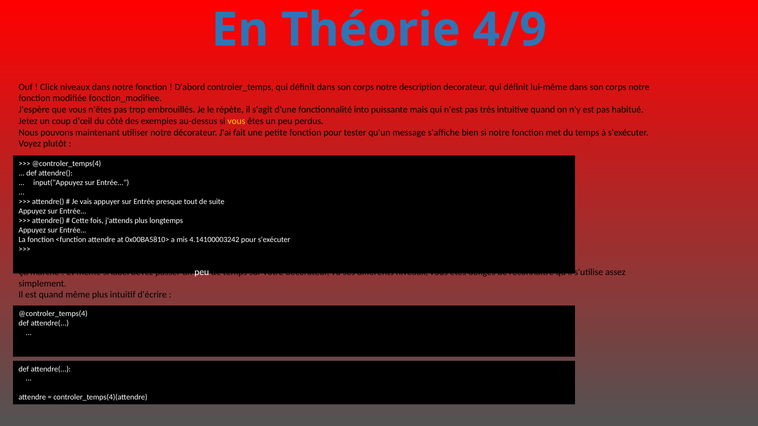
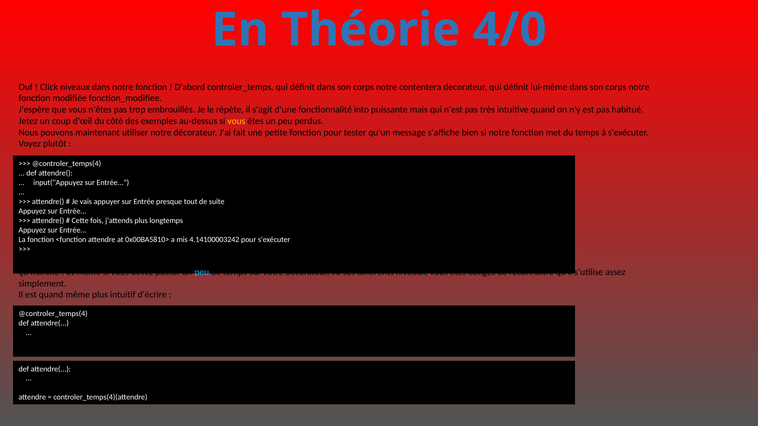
4/9: 4/9 -> 4/0 (510, 30)
description: description -> contentera (420, 87)
label: label -> vues (120, 272)
peu colour: white -> light blue (202, 272)
